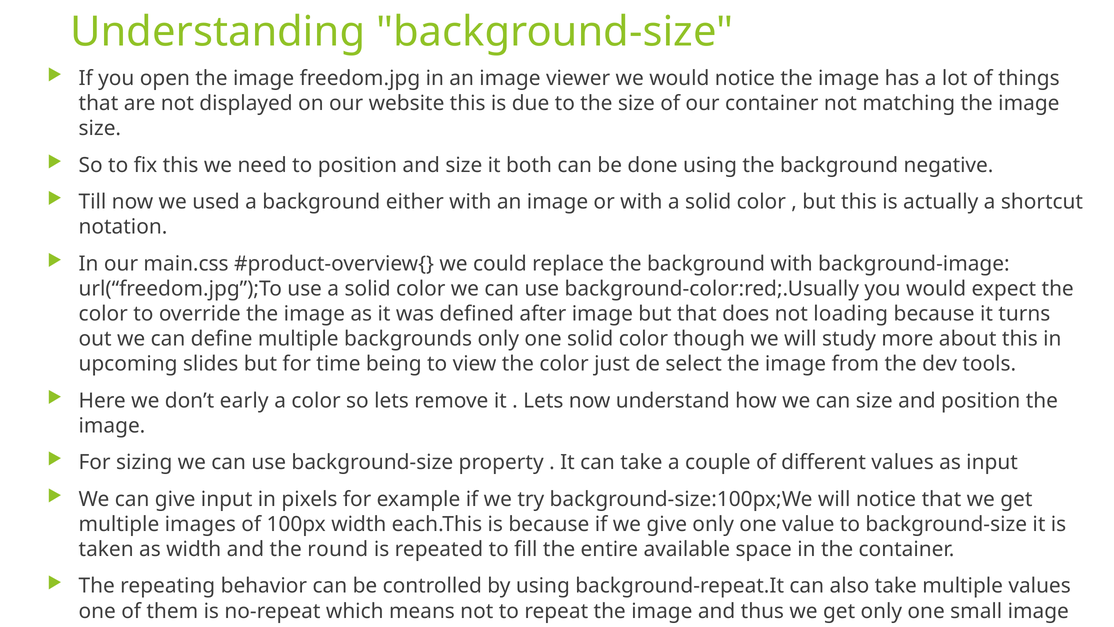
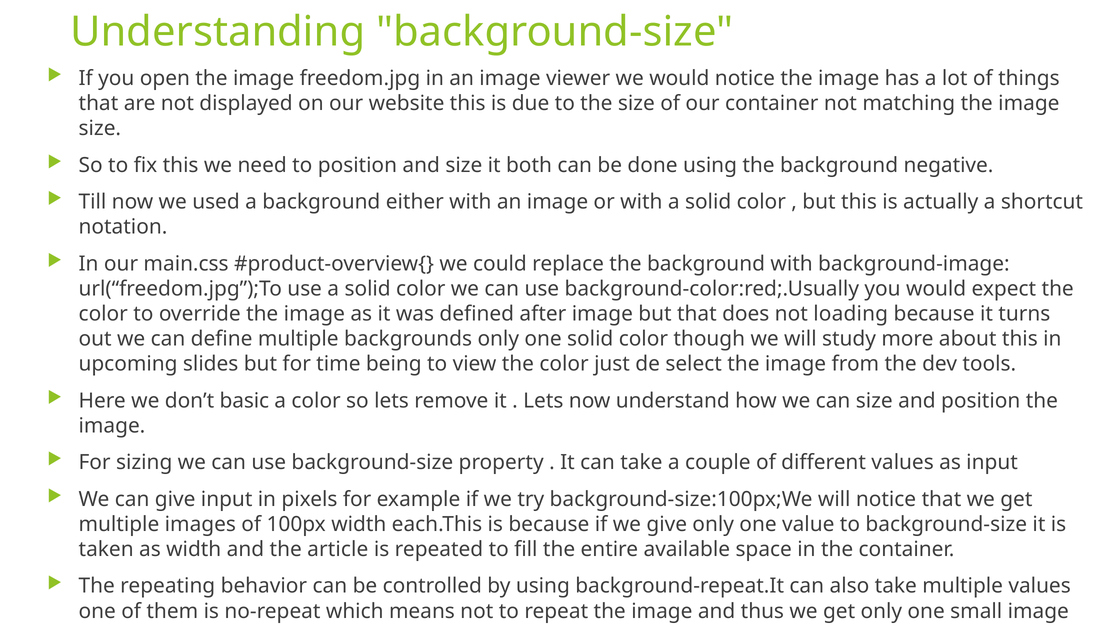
early: early -> basic (244, 400)
round: round -> article (338, 549)
